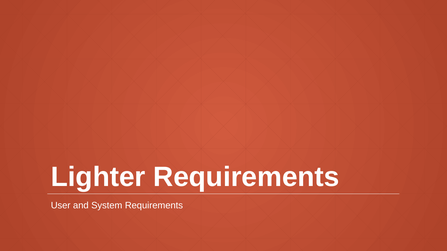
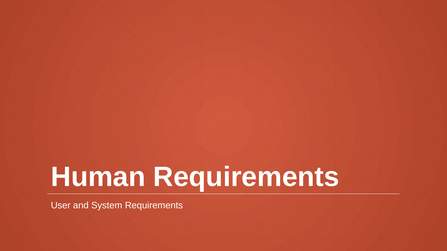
Lighter: Lighter -> Human (98, 177)
